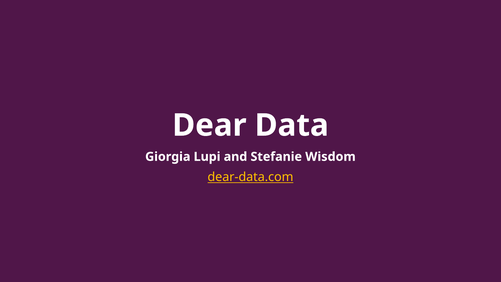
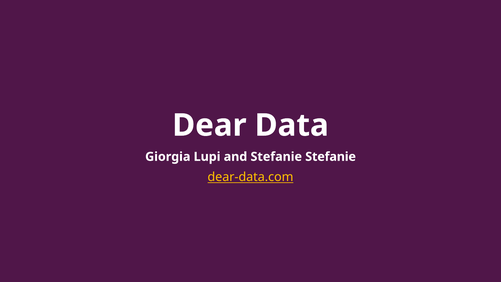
Stefanie Wisdom: Wisdom -> Stefanie (331, 157)
